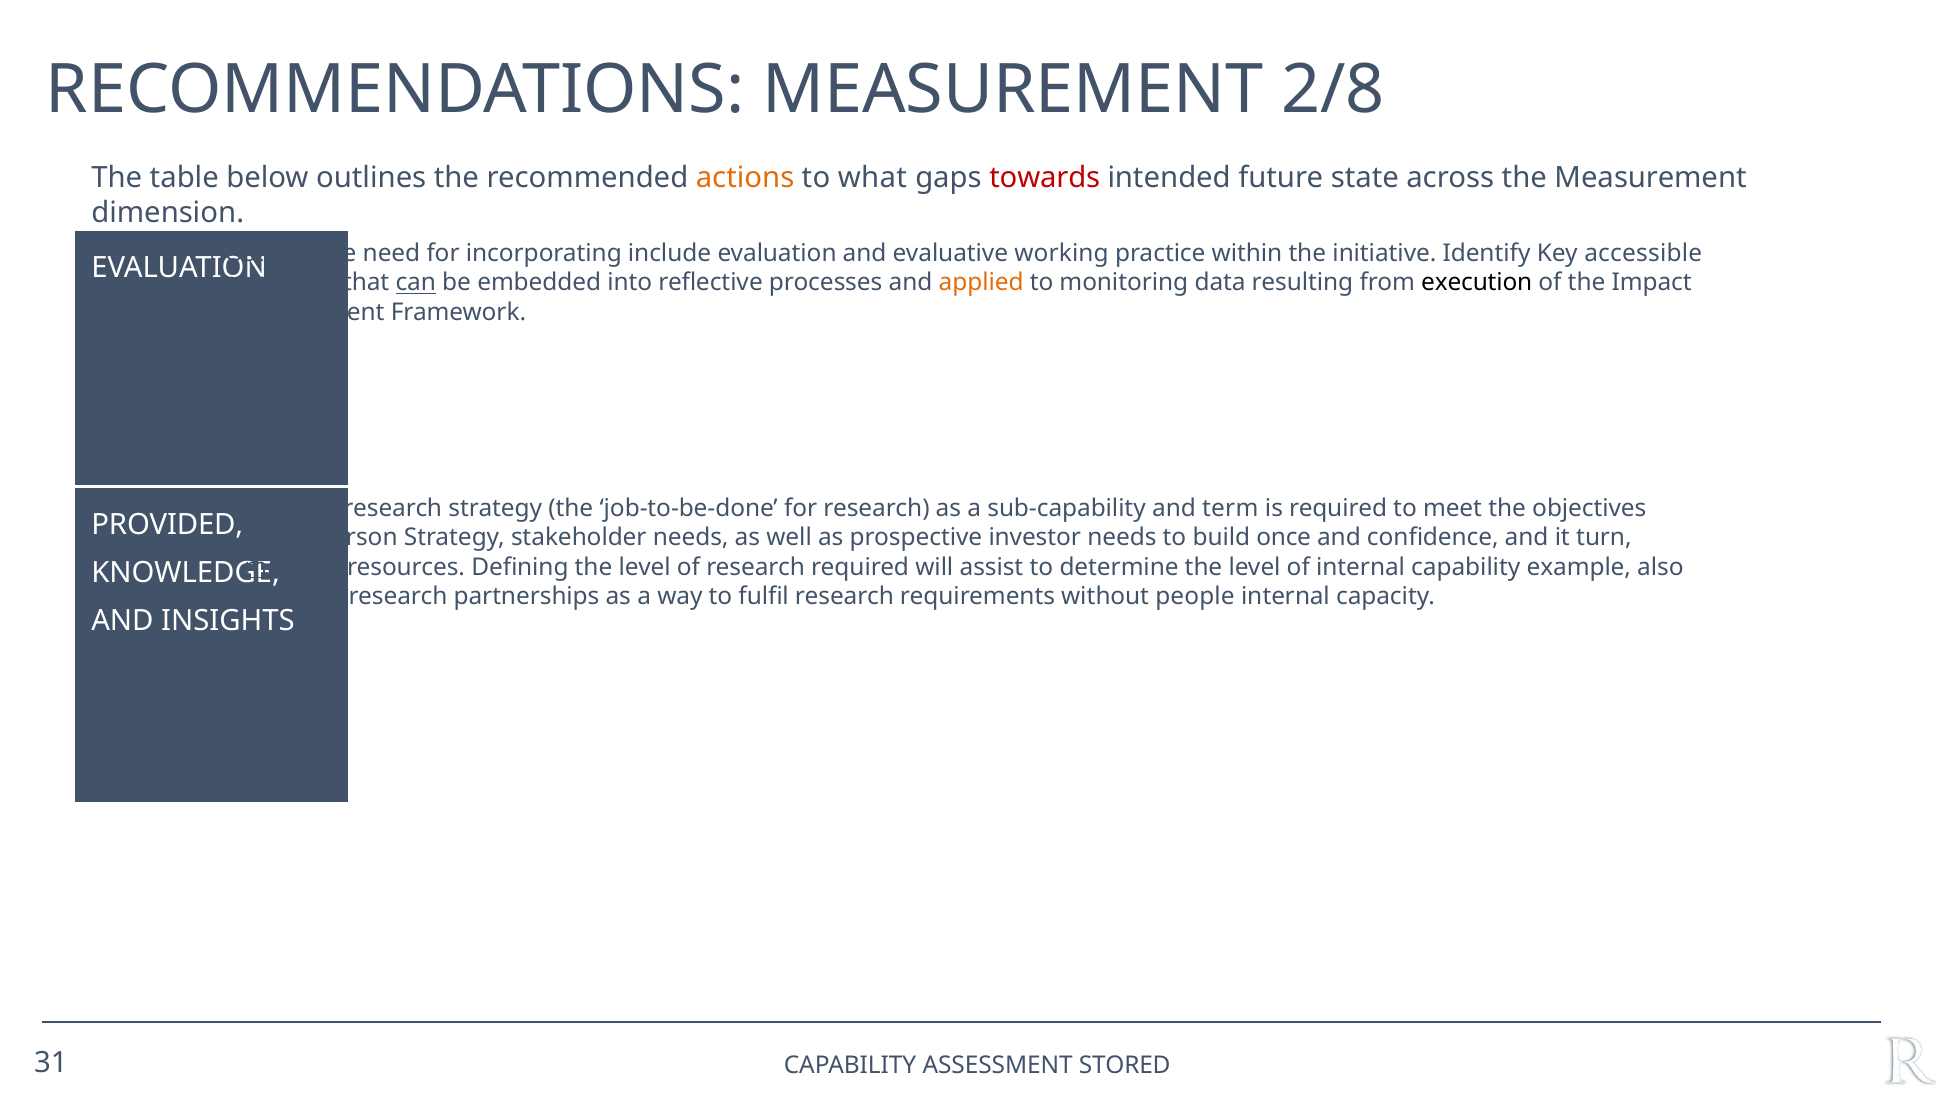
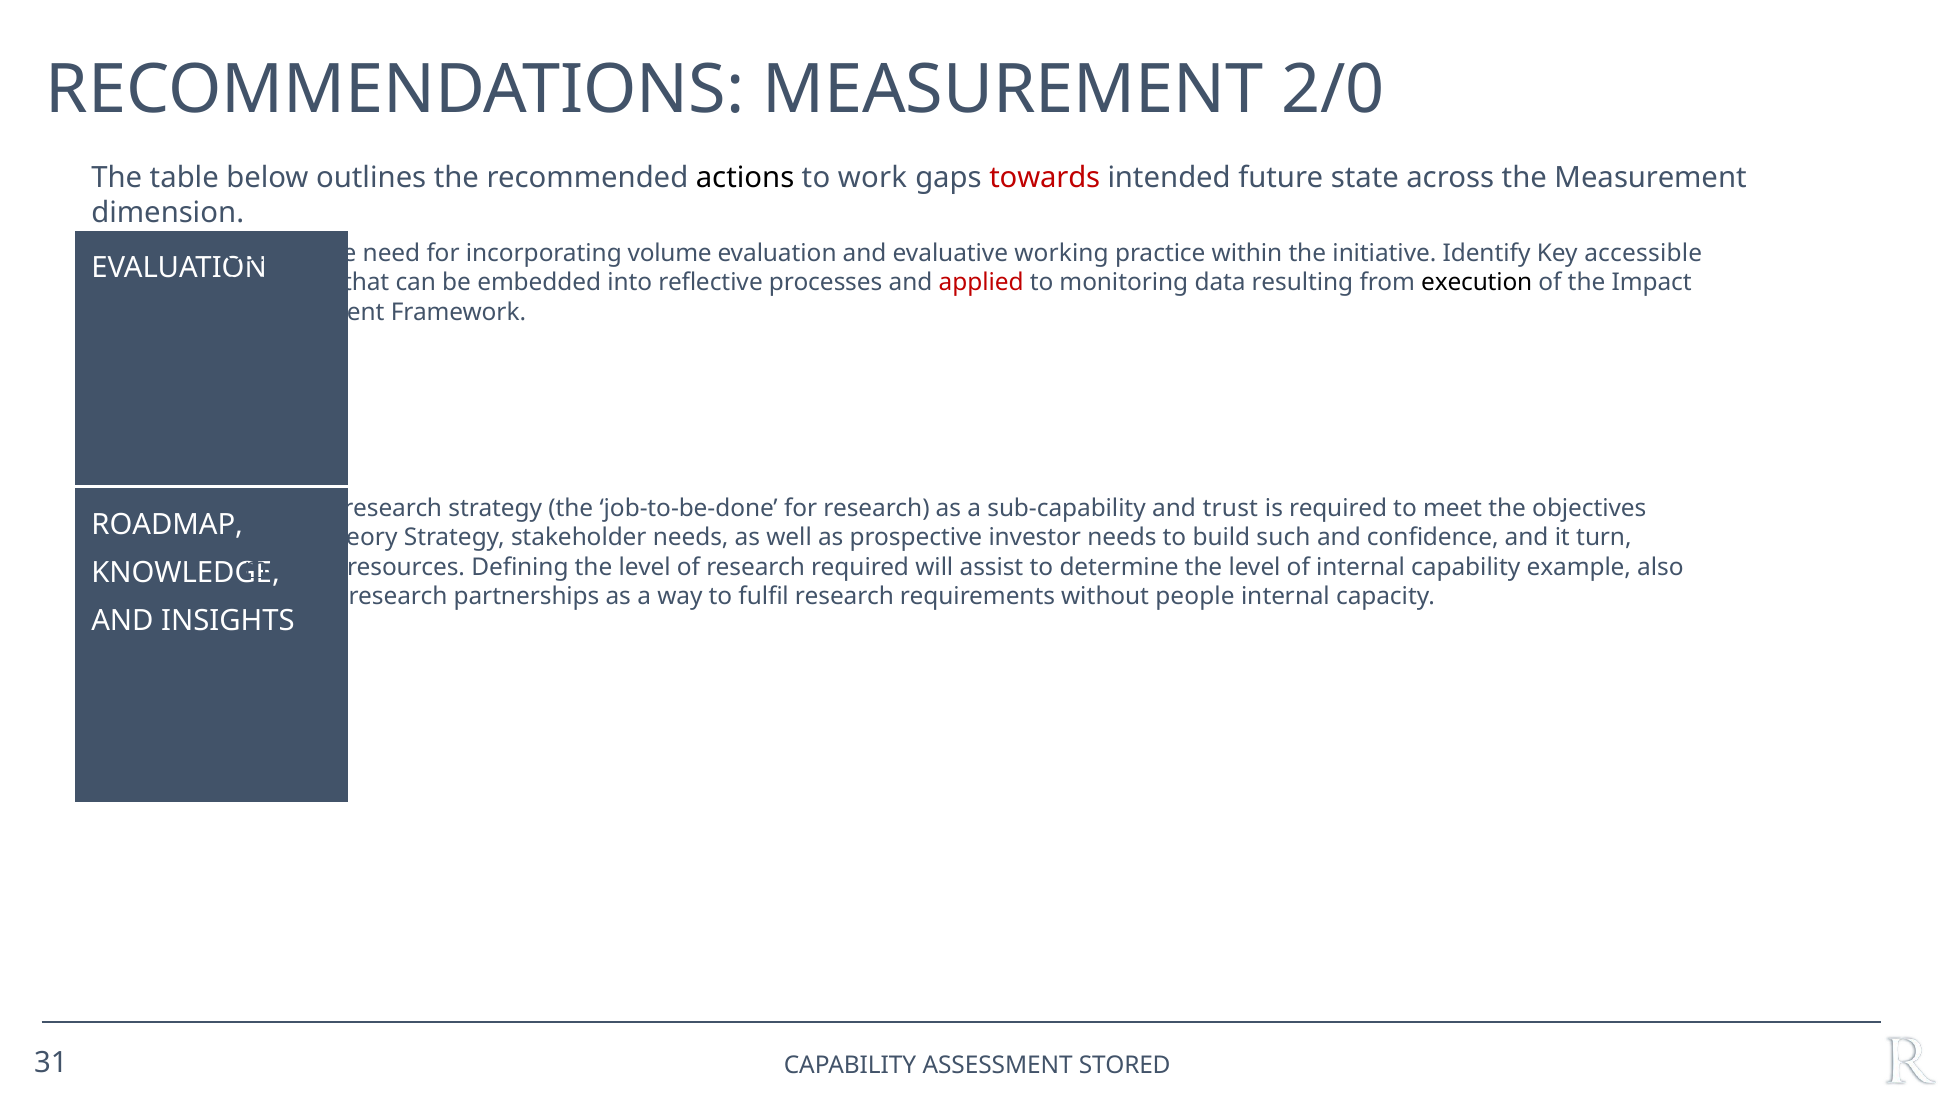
2/8: 2/8 -> 2/0 (1333, 90)
actions colour: orange -> black (745, 178)
what: what -> work (872, 178)
include: include -> volume (670, 254)
can underline: present -> none (416, 283)
applied colour: orange -> red (981, 283)
term: term -> trust (1230, 509)
PROVIDED: PROVIDED -> ROADMAP (167, 525)
Person: Person -> Theory (357, 538)
once: once -> such (1283, 538)
